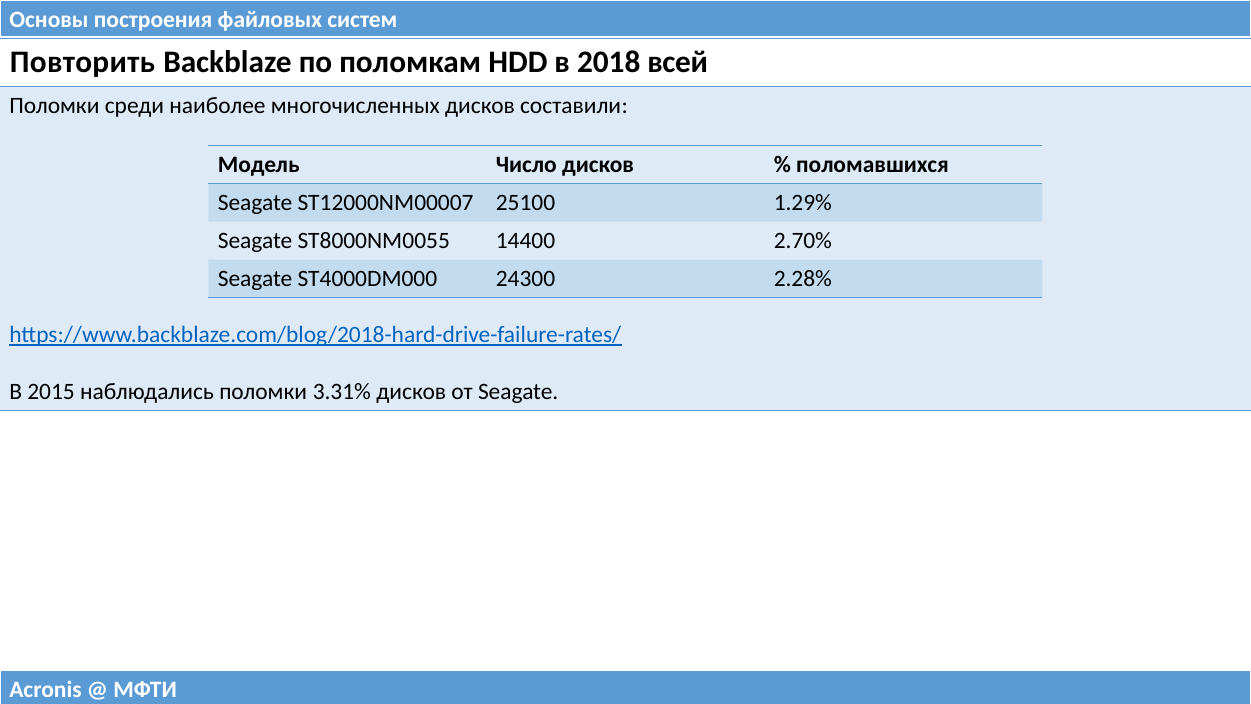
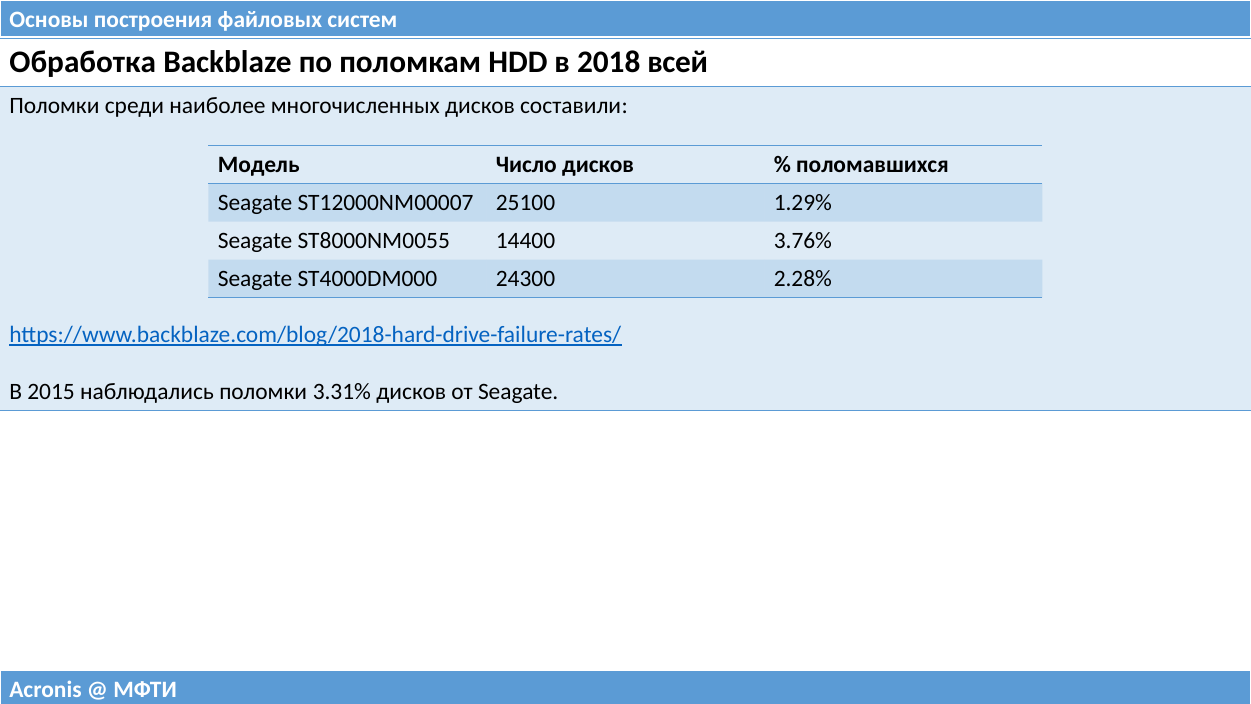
Повторить: Повторить -> Обработка (83, 63)
2.70%: 2.70% -> 3.76% (803, 241)
